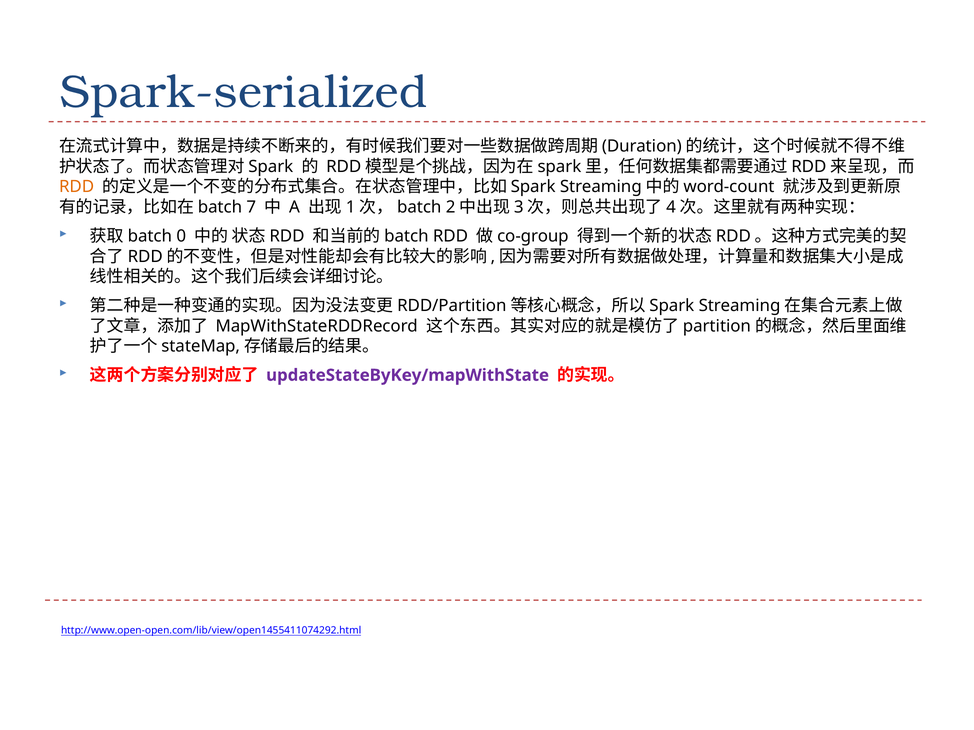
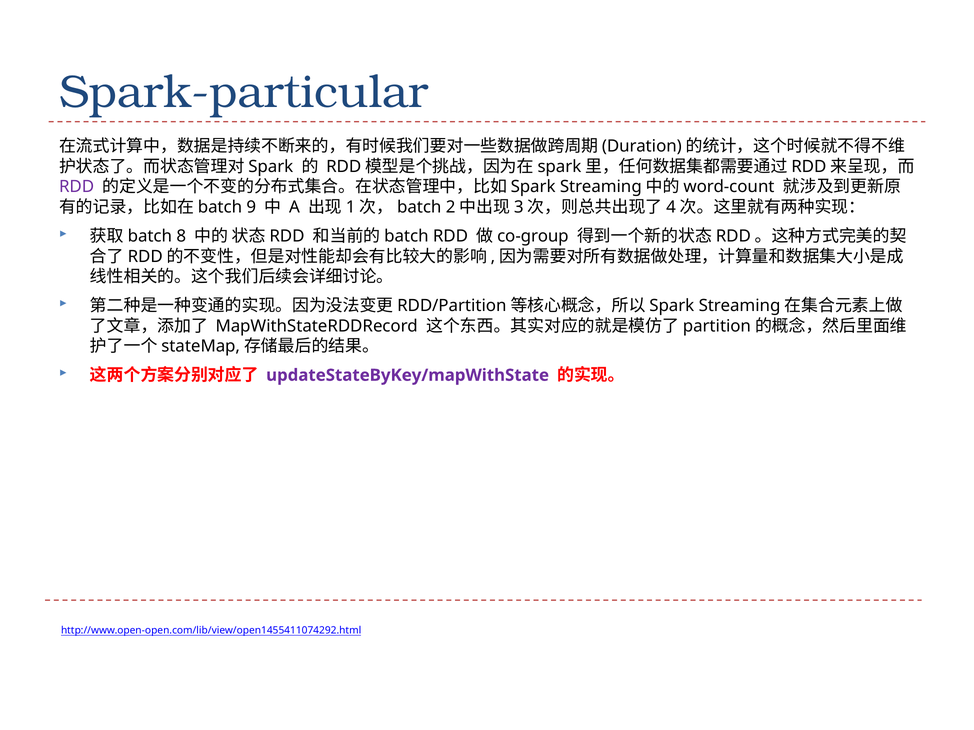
Spark-serialized: Spark-serialized -> Spark-particular (244, 92)
RDD colour: orange -> purple (77, 187)
7: 7 -> 9 (251, 207)
0: 0 -> 8 (181, 236)
